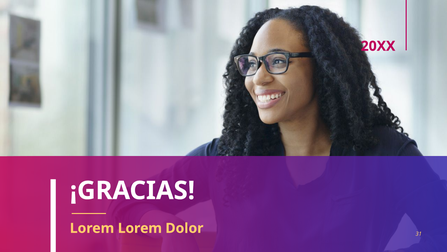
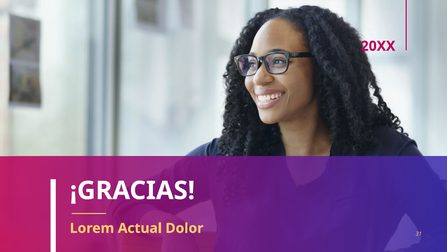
Lorem Lorem: Lorem -> Actual (140, 228)
